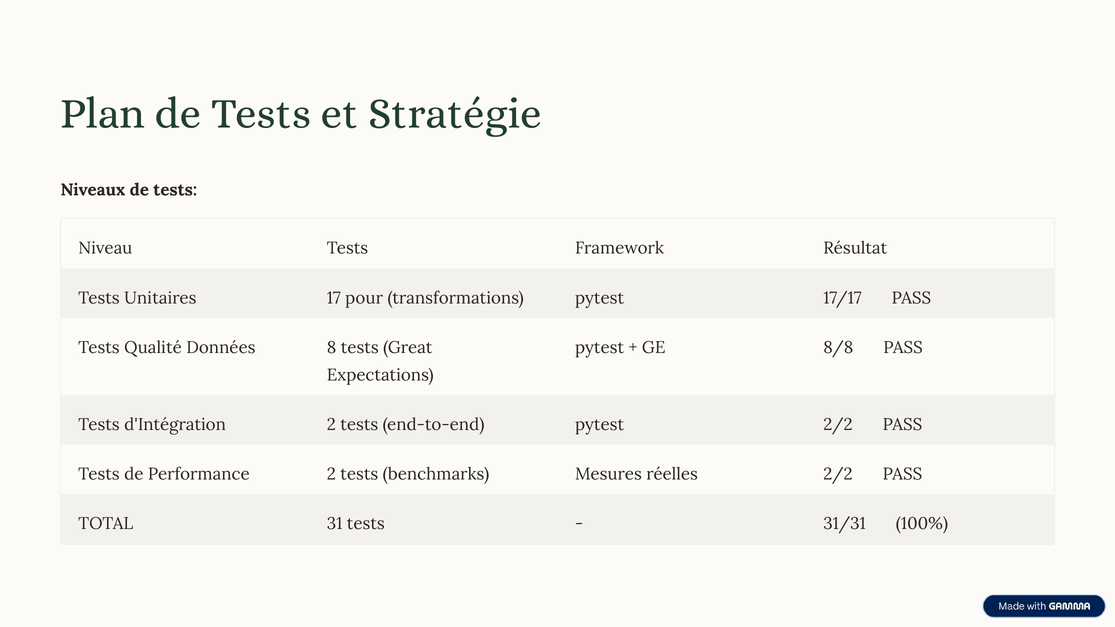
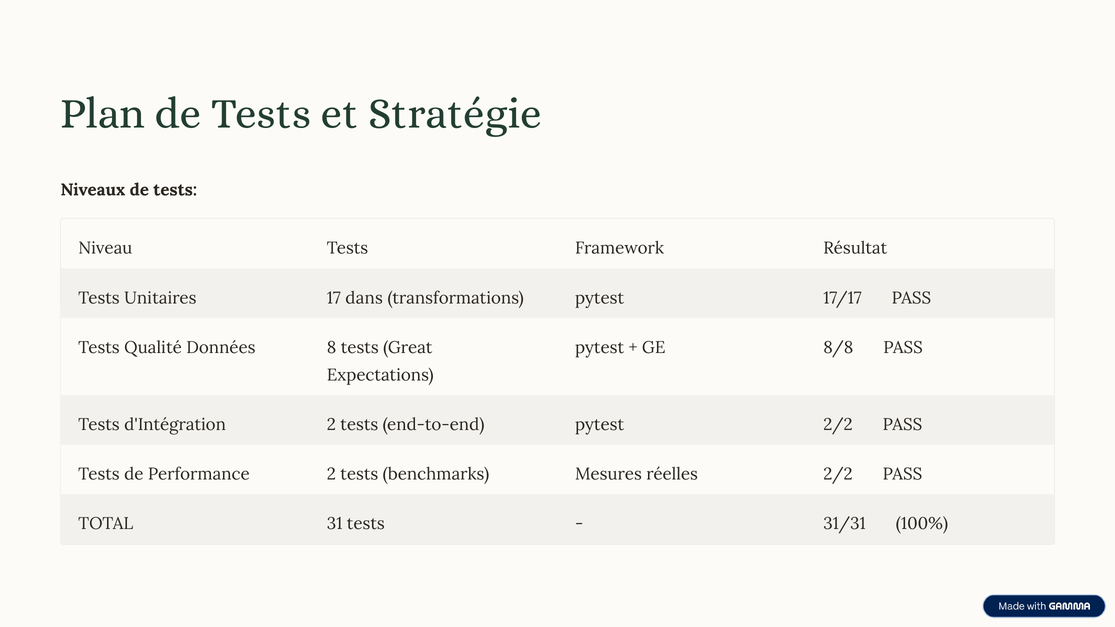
pour: pour -> dans (364, 298)
